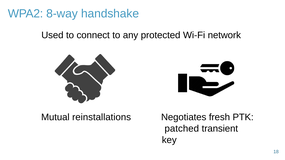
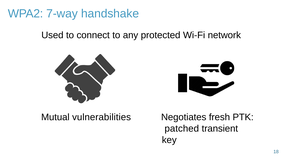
8-way: 8-way -> 7-way (62, 14)
reinstallations: reinstallations -> vulnerabilities (102, 117)
